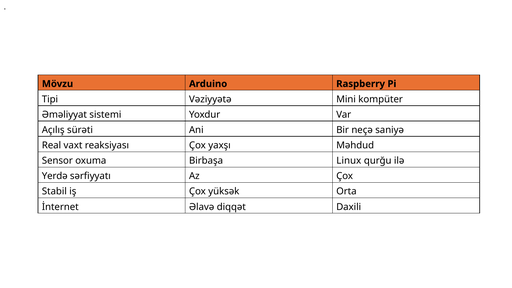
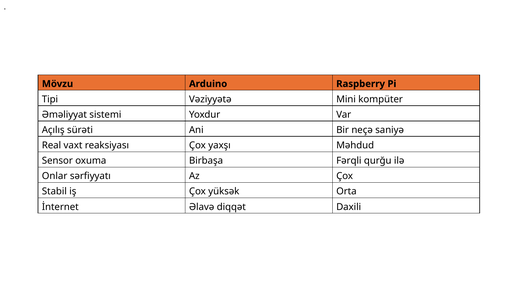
Linux: Linux -> Fərqli (349, 161)
Yerdə: Yerdə -> Onlar (55, 176)
